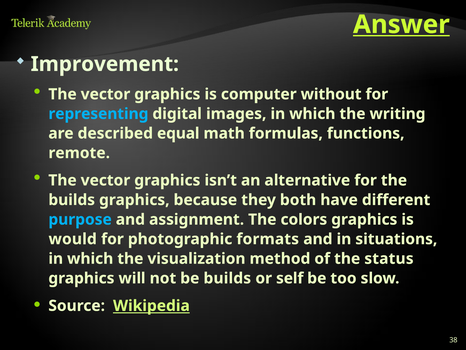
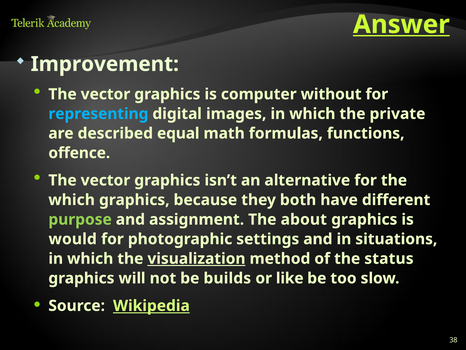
writing: writing -> private (397, 114)
remote: remote -> offence (79, 153)
builds: builds -> which (72, 200)
purpose colour: light blue -> light green (80, 219)
colors: colors -> about (304, 219)
formats: formats -> settings (268, 239)
visualization underline: none -> present (196, 258)
self: self -> like (290, 278)
